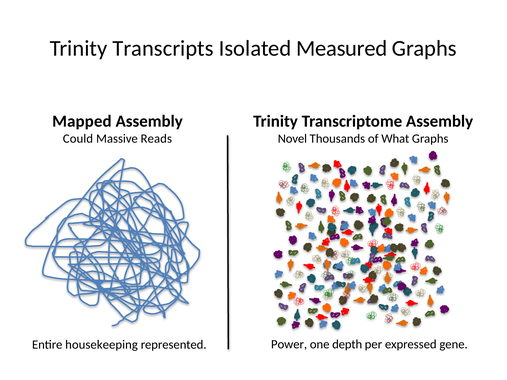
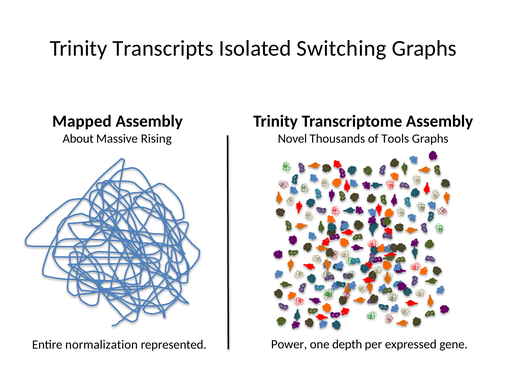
Measured: Measured -> Switching (341, 48)
Could: Could -> About (78, 139)
Reads: Reads -> Rising (156, 139)
What: What -> Tools (395, 139)
housekeeping: housekeeping -> normalization (102, 345)
